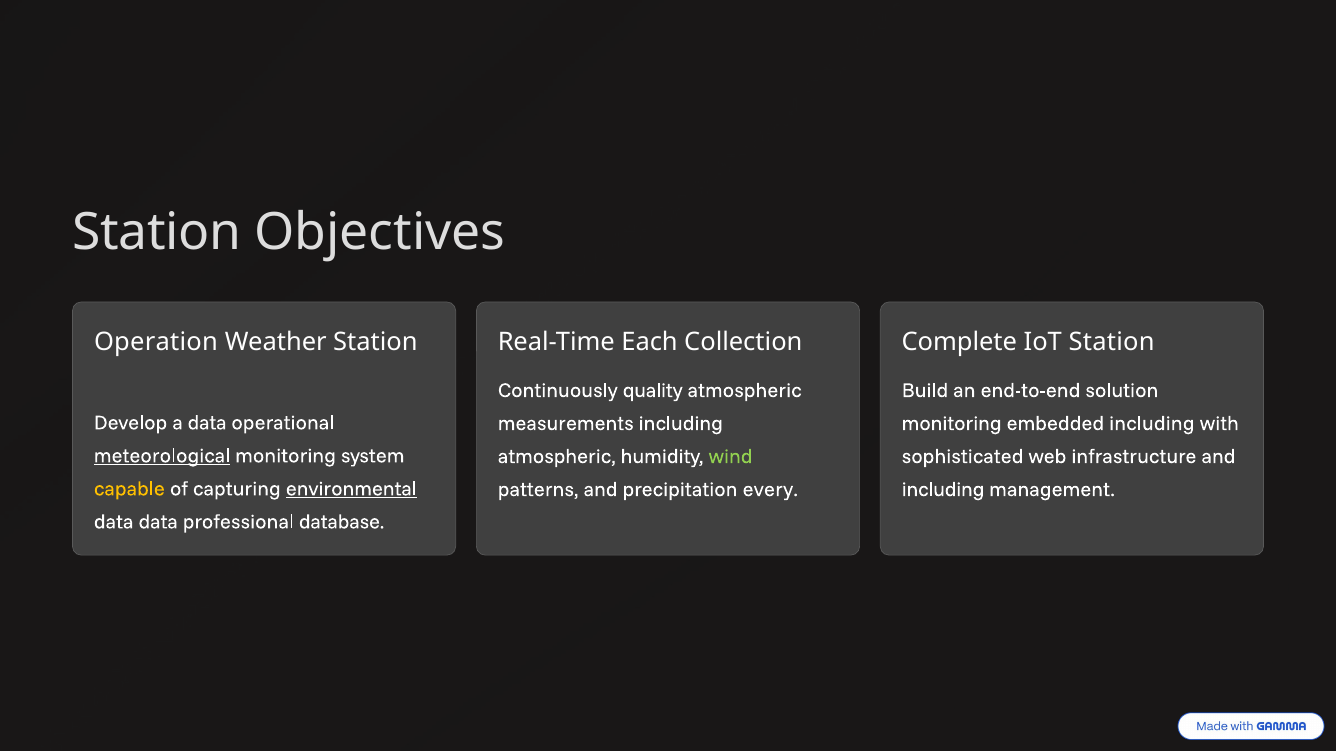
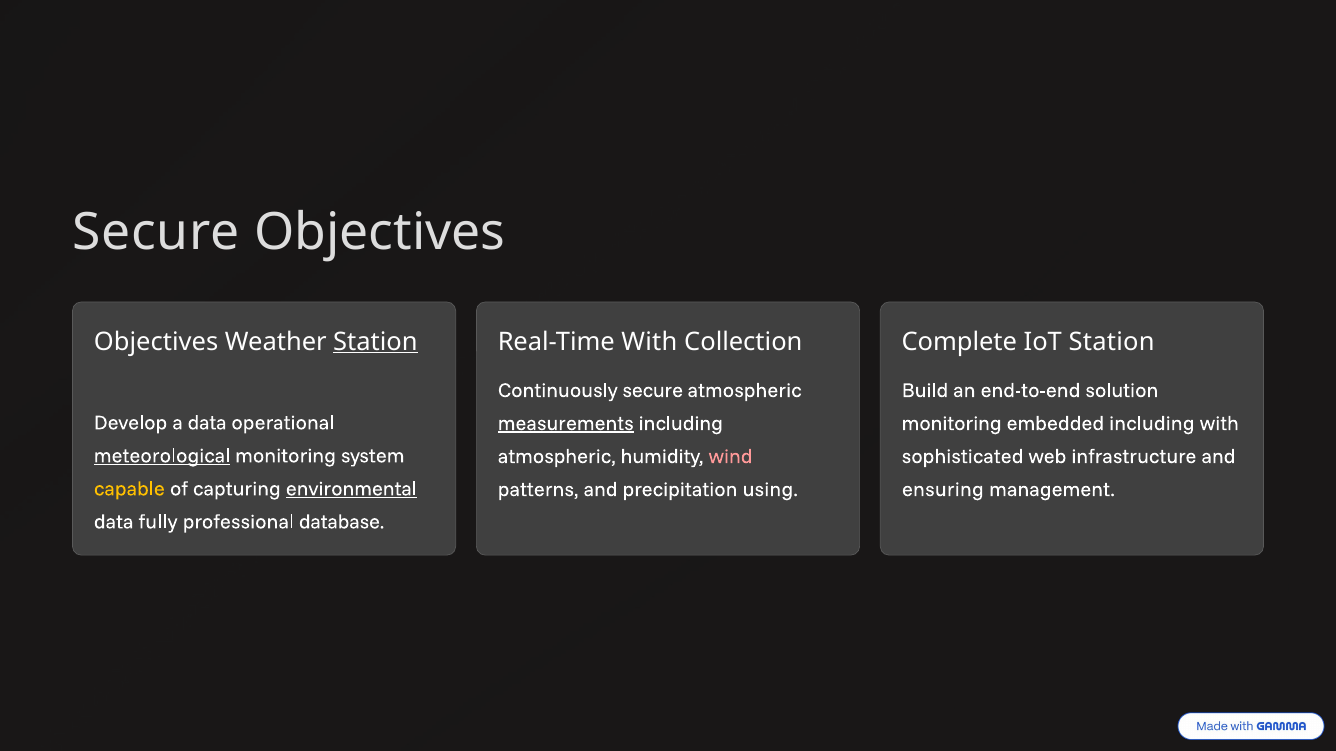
Station: Station -> Secure (156, 233)
Operation: Operation -> Objectives (156, 342)
Station underline: none -> present (375, 342)
Real-Time Each: Each -> With (649, 342)
Continuously quality: quality -> secure (653, 391)
measurements underline: none -> present (566, 424)
wind colour: light green -> pink (731, 457)
every: every -> using (770, 490)
including: including -> ensuring (943, 490)
data data: data -> fully (158, 522)
